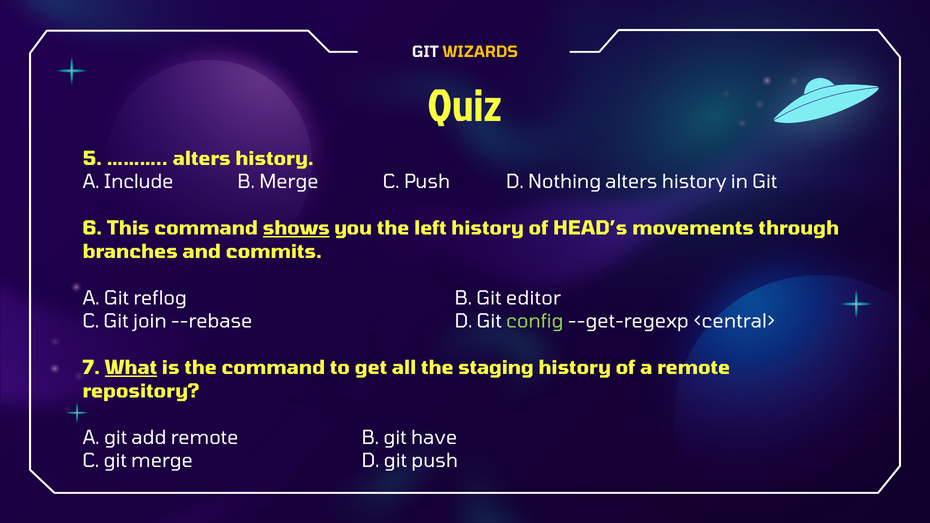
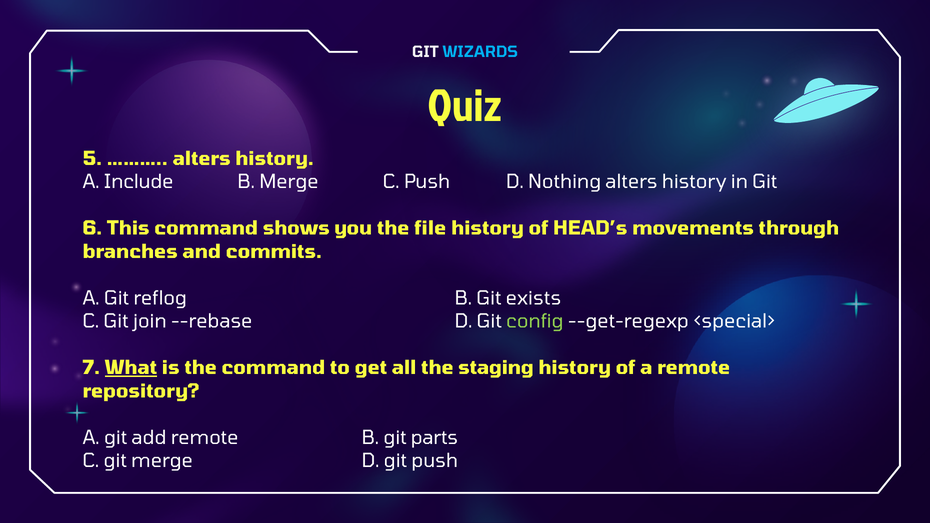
WIZARDS colour: yellow -> light blue (480, 52)
shows underline: present -> none (296, 229)
left: left -> file (430, 229)
editor: editor -> exists (533, 298)
<central>: <central> -> <special> (734, 322)
have: have -> parts (434, 438)
